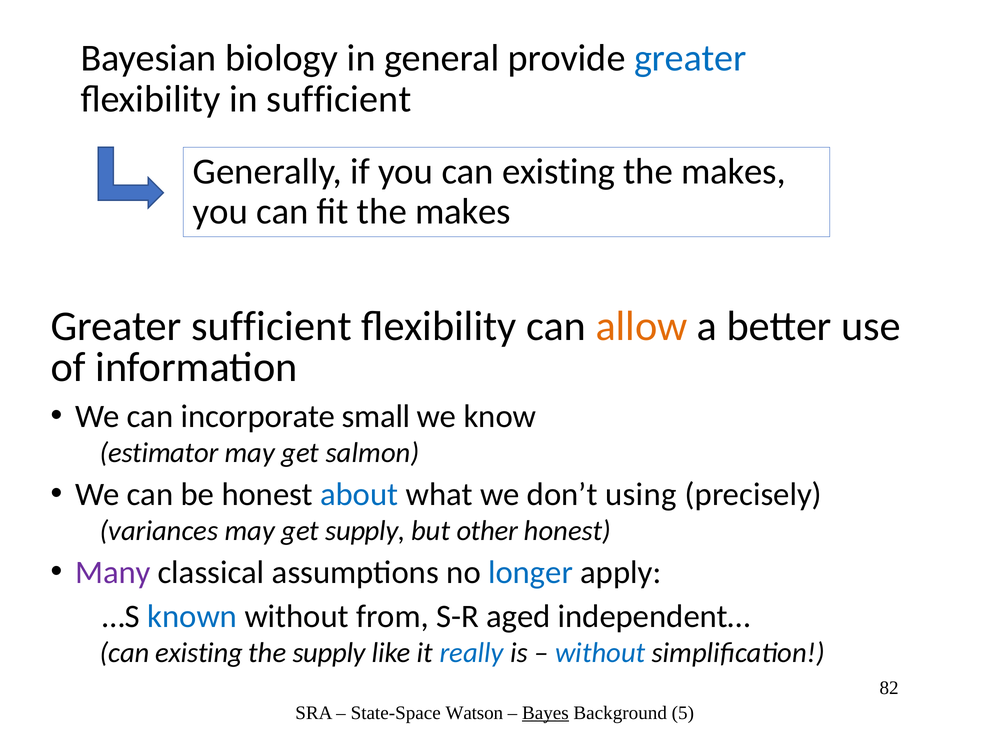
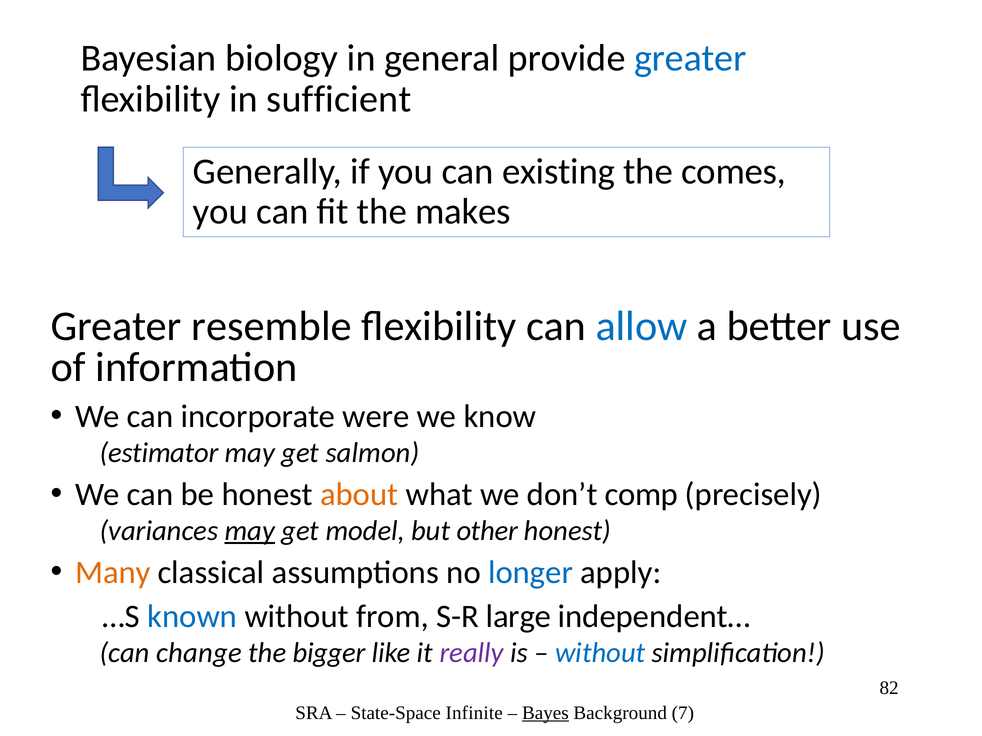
makes: makes -> comes (734, 172)
Greater sufficient: sufficient -> resemble (272, 327)
allow colour: orange -> blue (642, 327)
small: small -> were (376, 417)
about colour: blue -> orange (359, 495)
using: using -> comp (641, 495)
may underline: none -> present (250, 531)
get supply: supply -> model (365, 531)
Many colour: purple -> orange (113, 573)
aged: aged -> large (518, 617)
existing: existing -> change (199, 653)
the supply: supply -> bigger (329, 653)
really colour: blue -> purple (472, 653)
Watson: Watson -> Infinite (474, 713)
5: 5 -> 7 (683, 713)
